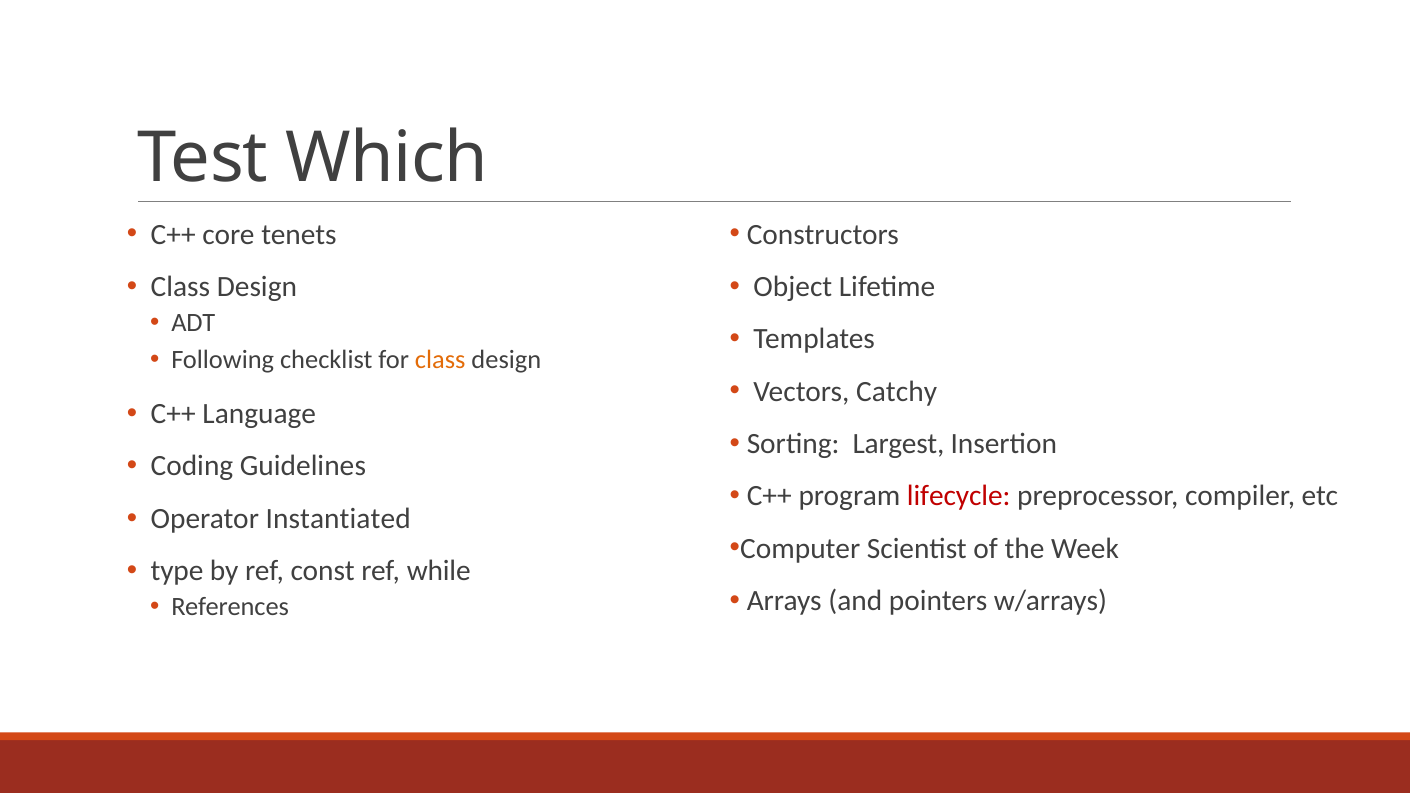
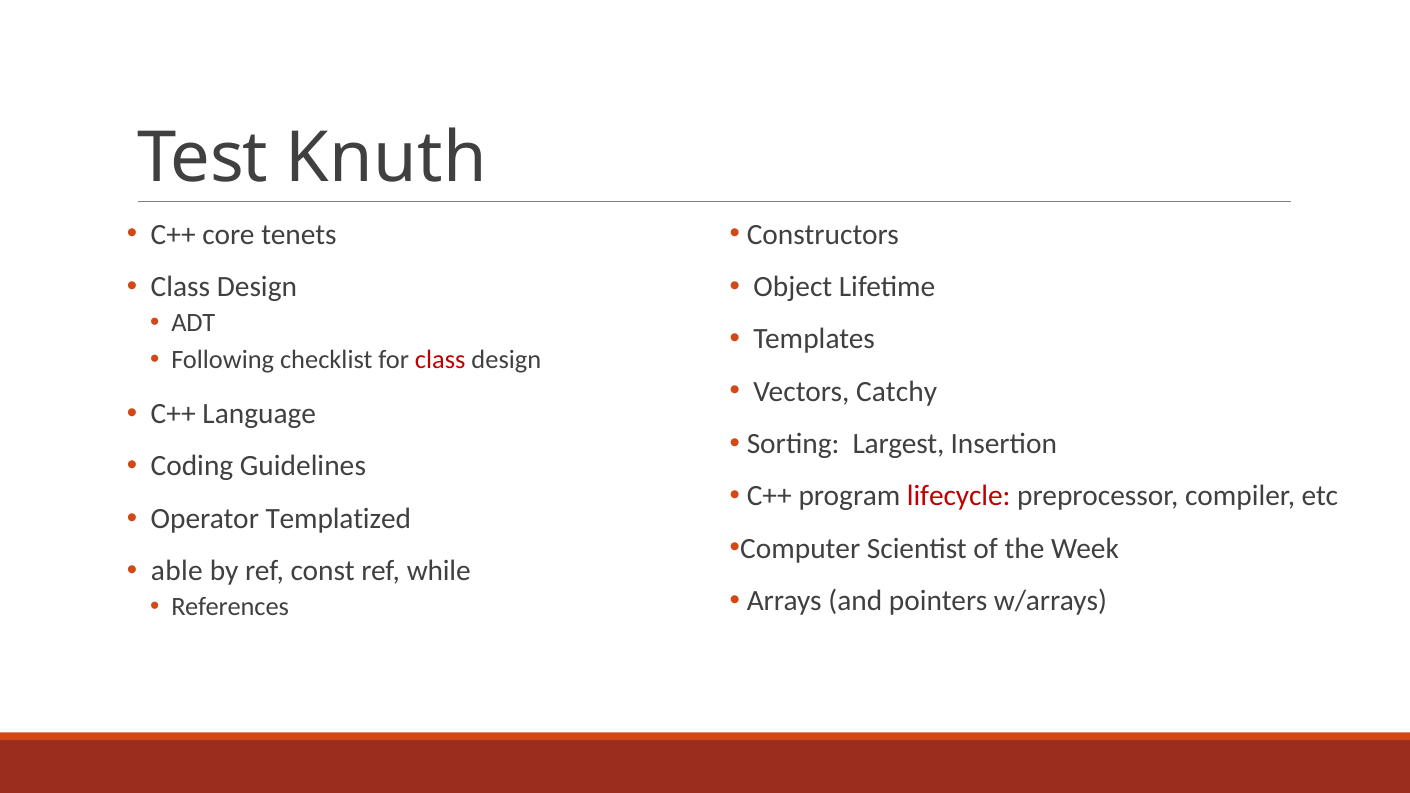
Which: Which -> Knuth (386, 158)
class colour: orange -> red (440, 360)
Instantiated: Instantiated -> Templatized (338, 519)
type: type -> able (177, 571)
